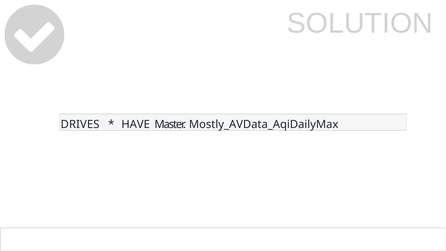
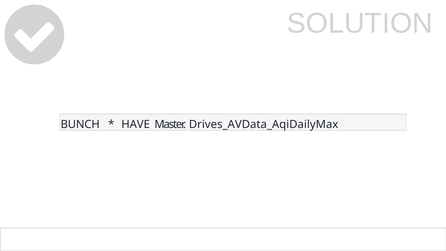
DRIVES: DRIVES -> BUNCH (80, 124)
Mostly_AVData_AqiDailyMax: Mostly_AVData_AqiDailyMax -> Drives_AVData_AqiDailyMax (264, 124)
